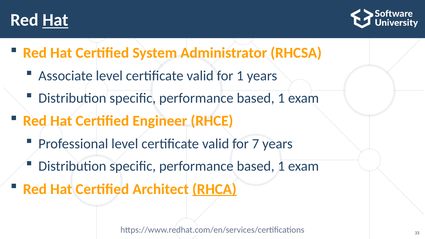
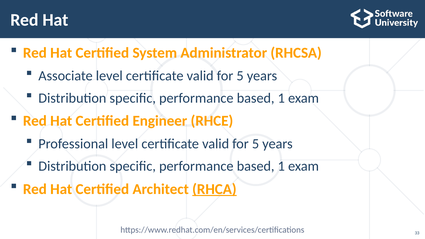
Hat underline: present -> none (55, 20)
1: 1 -> 5 (240, 76)
7: 7 -> 5 (256, 144)
